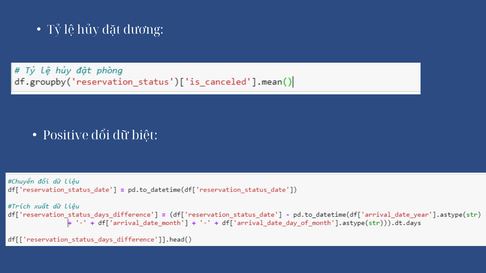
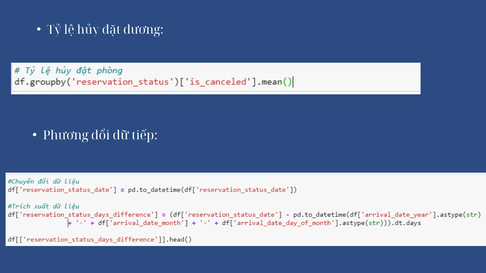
Positive: Positive -> Phương (66, 135)
biệt: biệt -> tiếp (145, 135)
